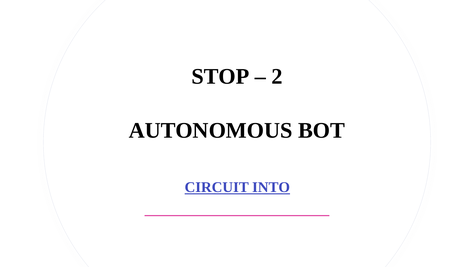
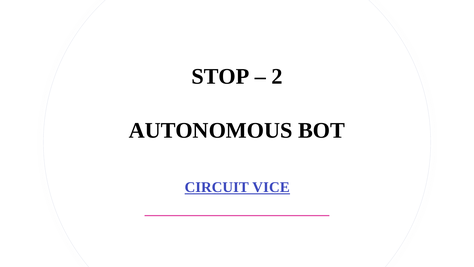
INTO: INTO -> VICE (271, 187)
